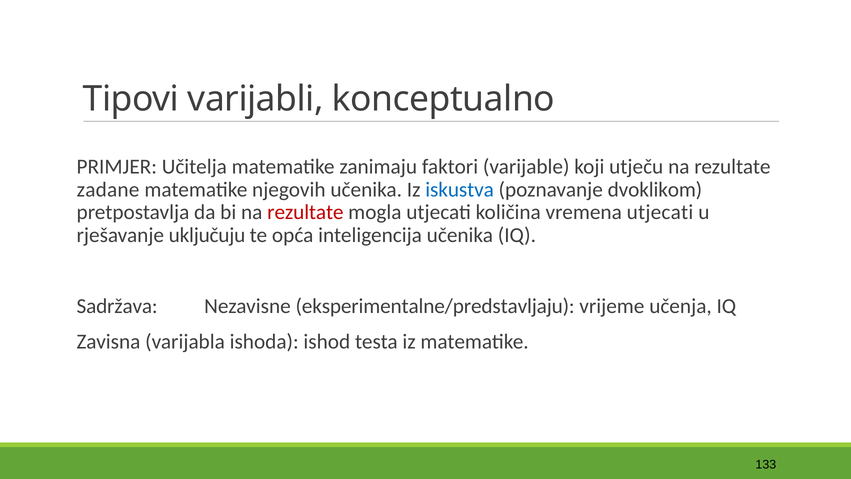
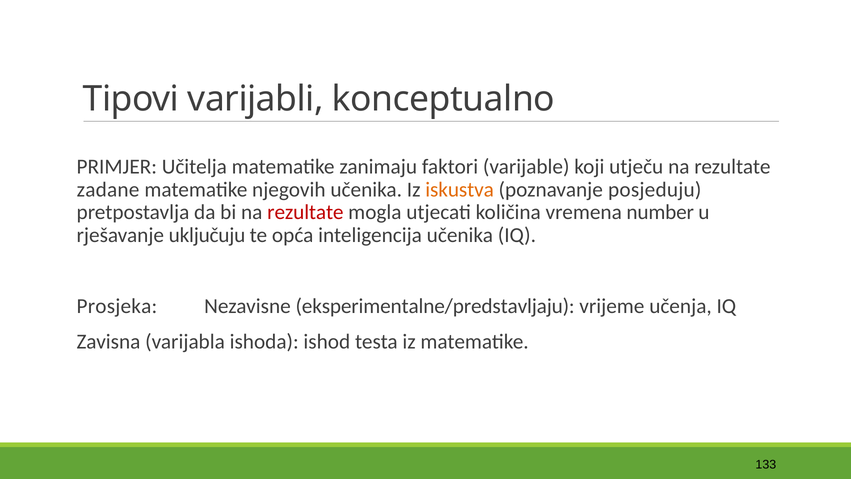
iskustva colour: blue -> orange (460, 189)
dvoklikom: dvoklikom -> posjeduju (655, 189)
vremena utjecati: utjecati -> number (660, 212)
Sadržava: Sadržava -> Prosjeka (117, 306)
